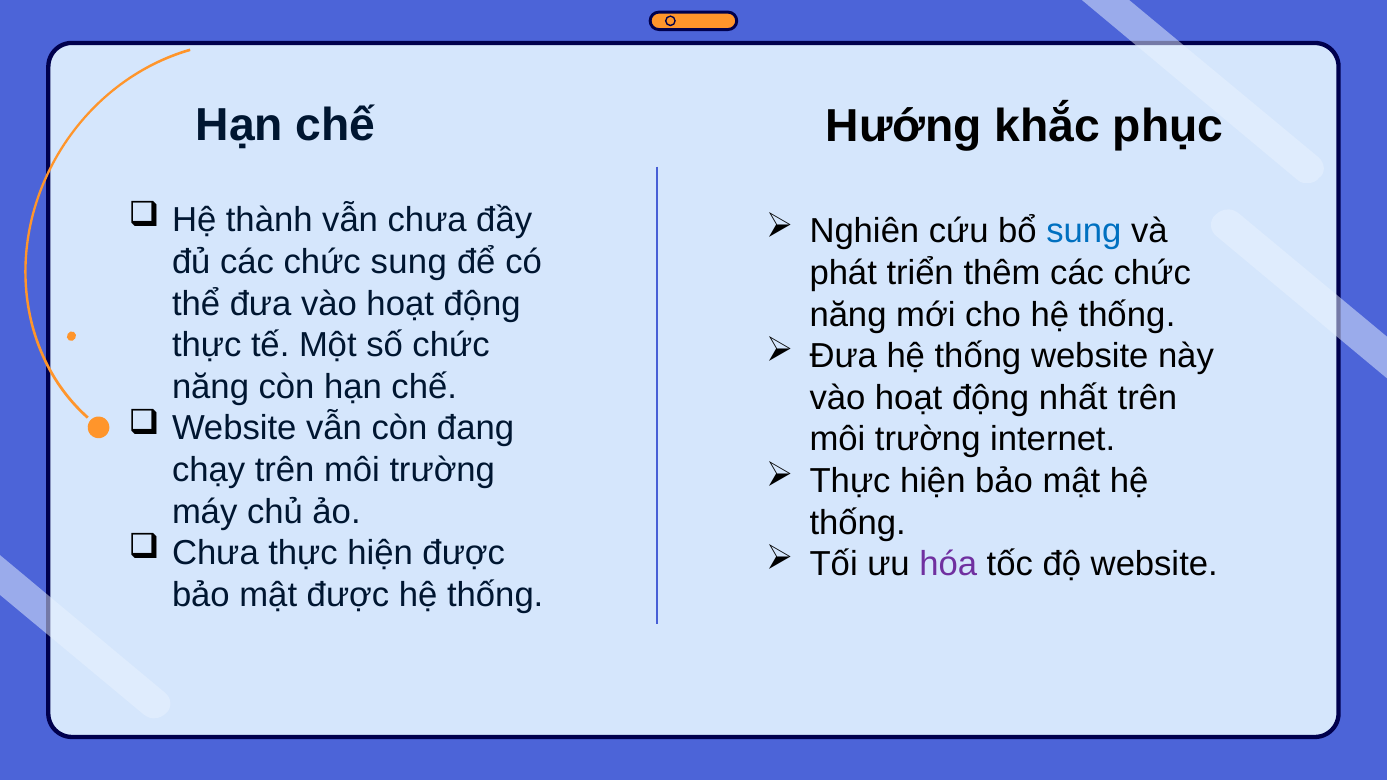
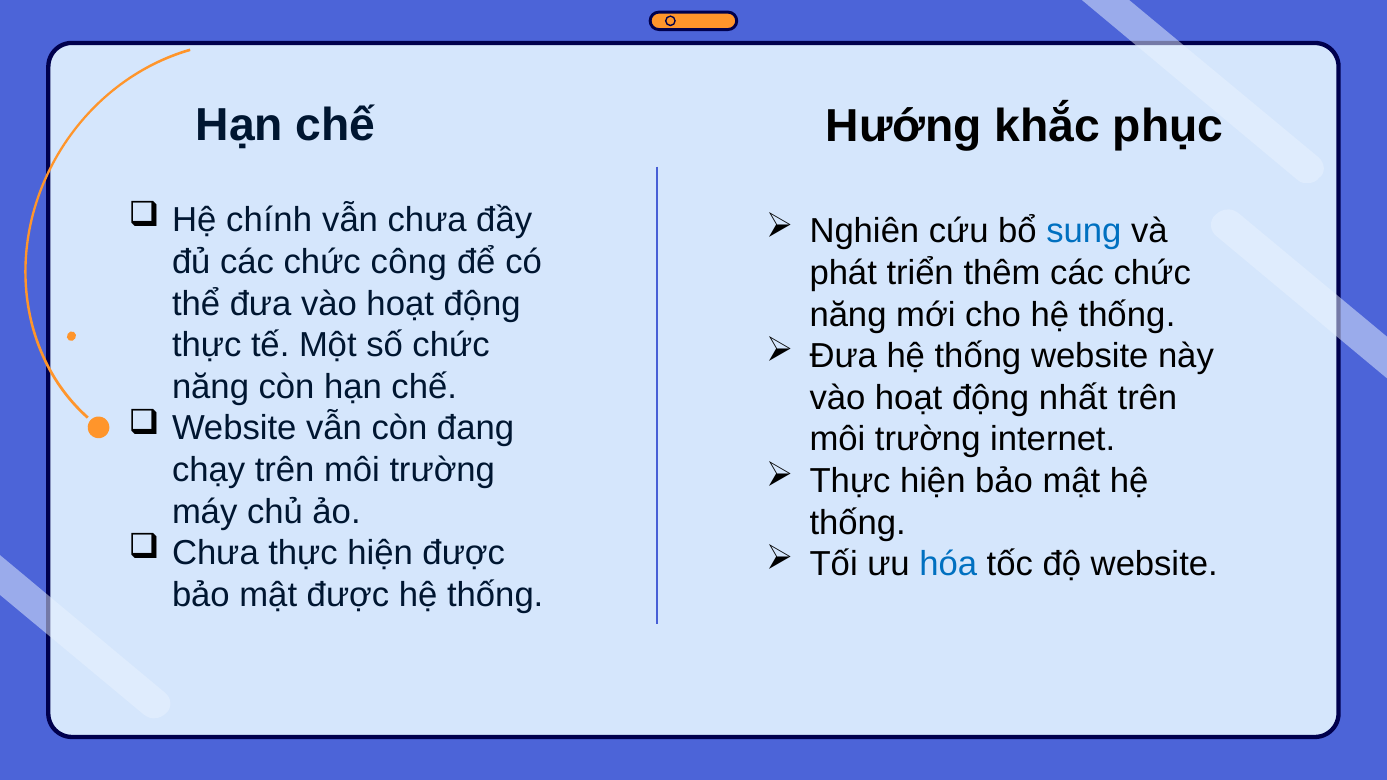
thành: thành -> chính (269, 220)
chức sung: sung -> công (409, 262)
hóa colour: purple -> blue (948, 564)
